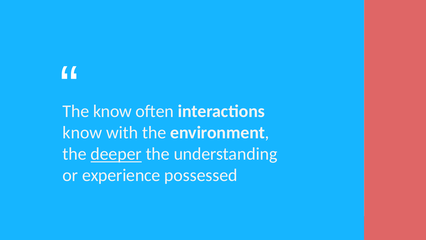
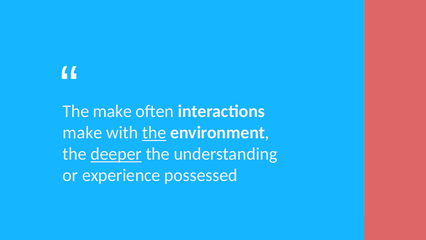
know: know -> make (112, 111)
know: know -> make (82, 133)
the underline: none -> present (154, 133)
